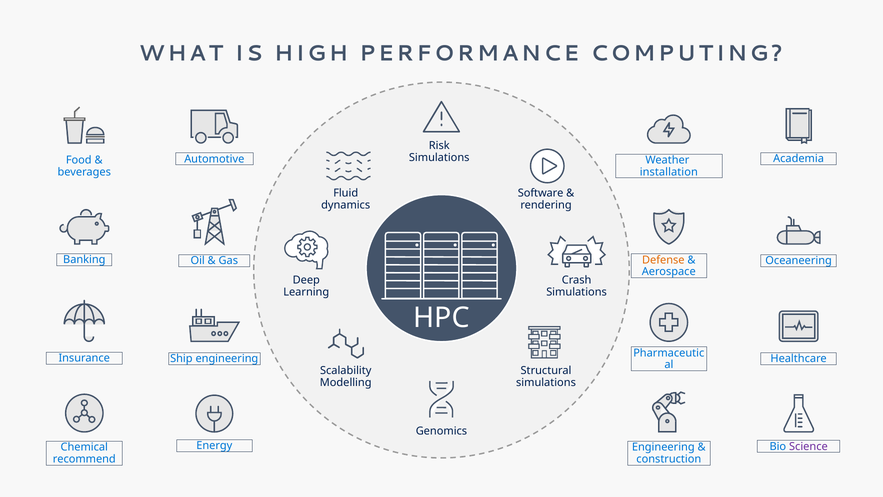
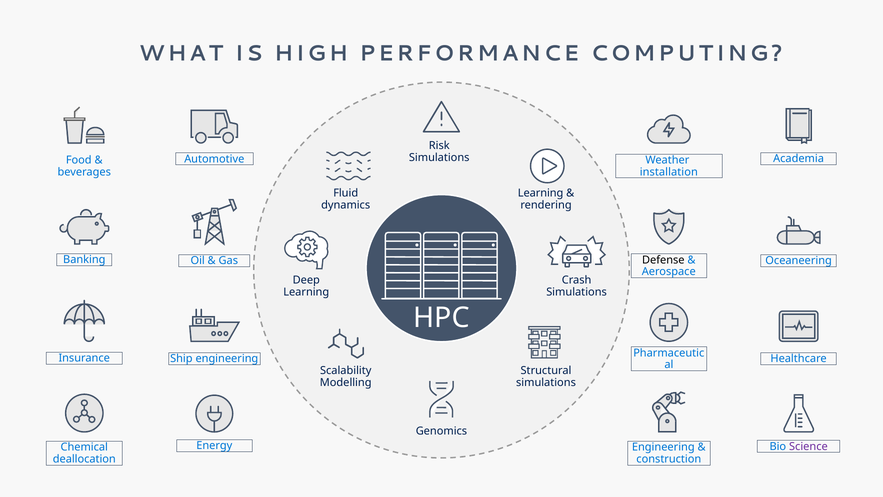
Software: Software -> Learning (541, 193)
Defense colour: orange -> black (663, 260)
recommend: recommend -> deallocation (84, 459)
